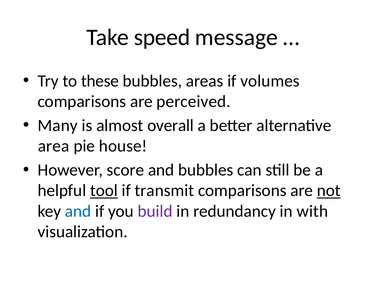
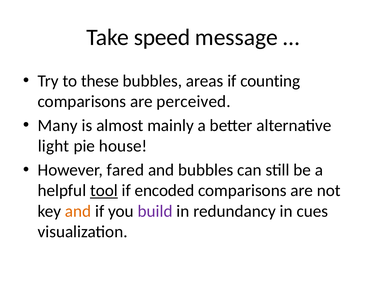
volumes: volumes -> counting (270, 81)
overall: overall -> mainly (171, 126)
area: area -> light (54, 146)
score: score -> fared (125, 170)
transmit: transmit -> encoded (164, 191)
not underline: present -> none (329, 191)
and colour: blue -> orange (78, 212)
with: with -> cues (312, 212)
